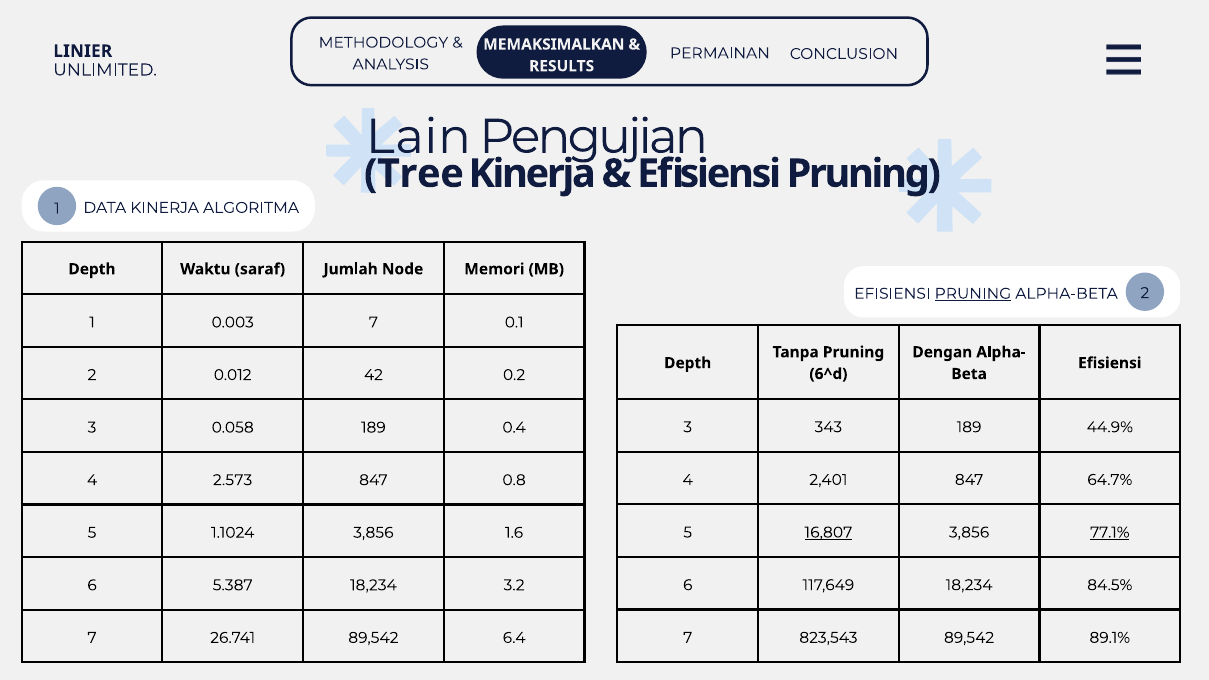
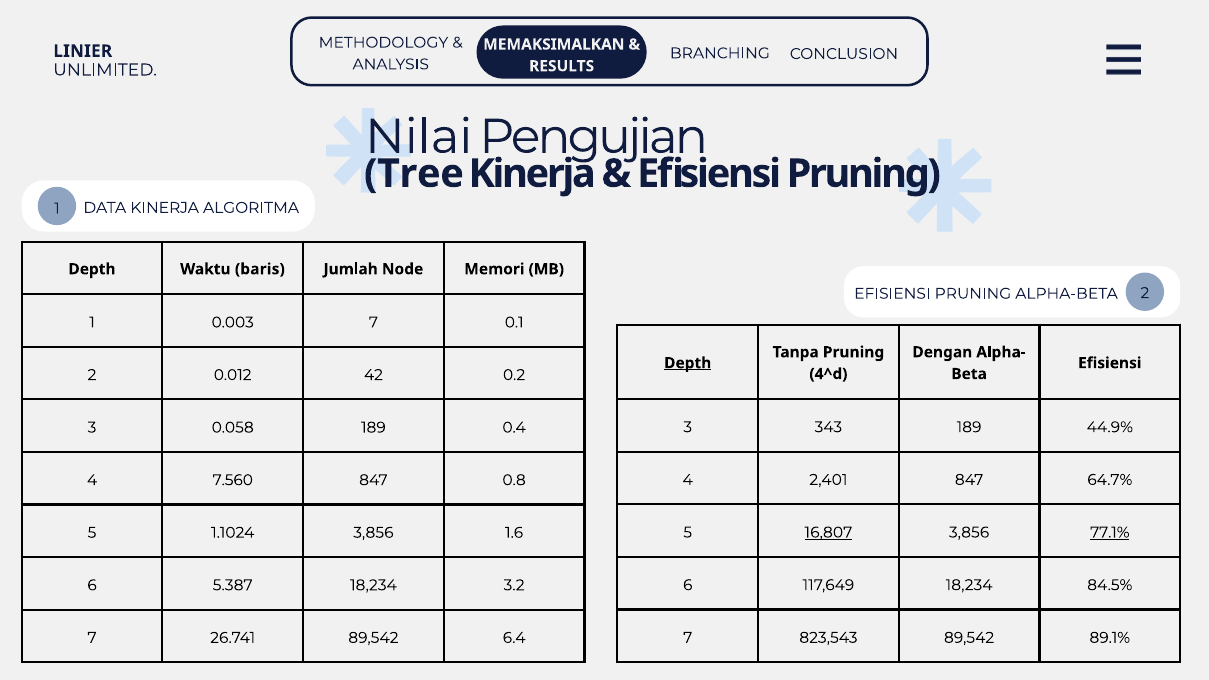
PERMAINAN: PERMAINAN -> BRANCHING (720, 53)
Lain: Lain -> Nilai (419, 137)
saraf: saraf -> baris (260, 269)
PRUNING underline: present -> none (973, 294)
Depth underline: none -> present (688, 363)
6^d: 6^d -> 4^d (828, 374)
2.573: 2.573 -> 7.560 (233, 480)
